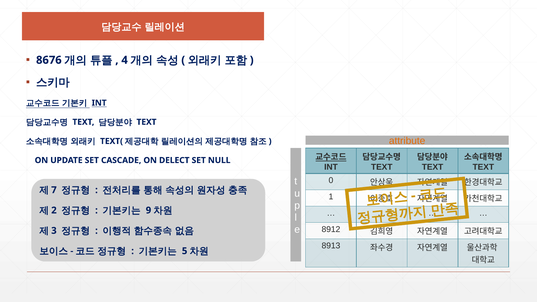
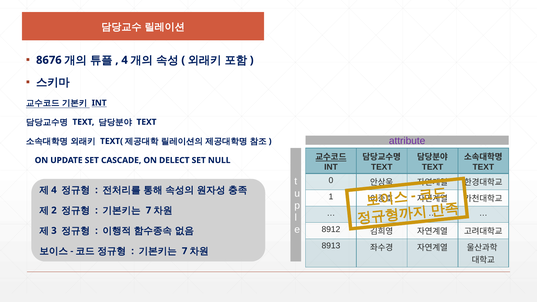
attribute colour: orange -> purple (407, 141)
7: 7 -> 4 (54, 190)
9: 9 -> 7 (148, 210)
5: 5 -> 7 (185, 251)
